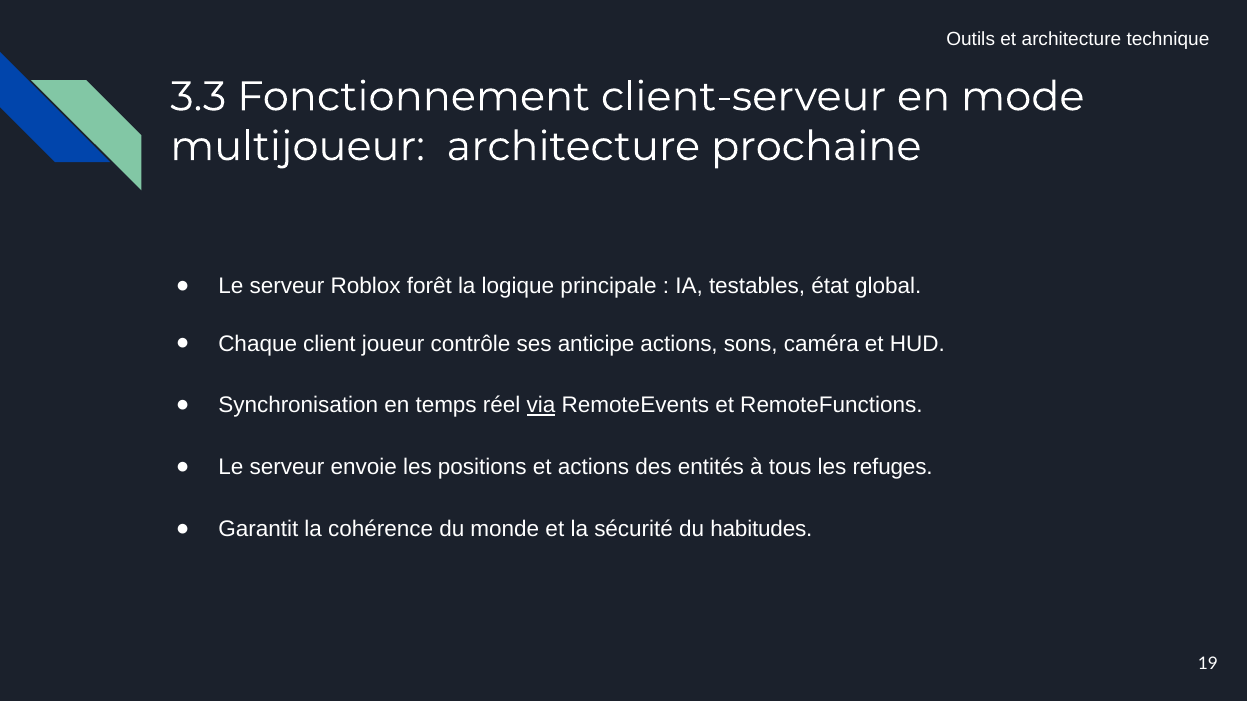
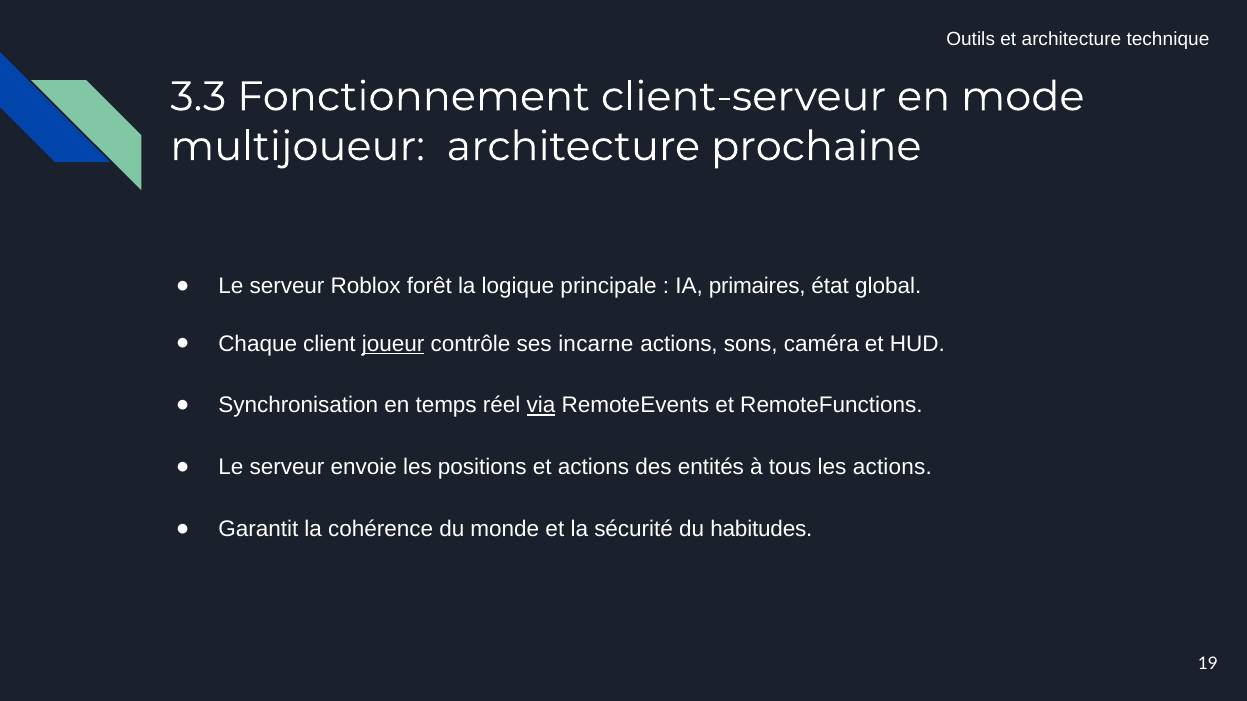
testables: testables -> primaires (757, 286)
joueur underline: none -> present (393, 344)
anticipe: anticipe -> incarne (596, 344)
les refuges: refuges -> actions (892, 468)
